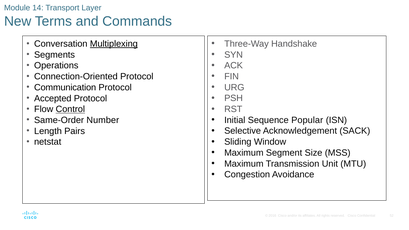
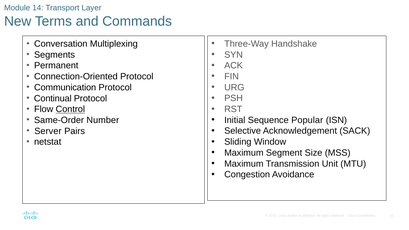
Multiplexing underline: present -> none (114, 44)
Operations: Operations -> Permanent (56, 66)
Accepted: Accepted -> Continual (53, 98)
Length: Length -> Server (48, 131)
